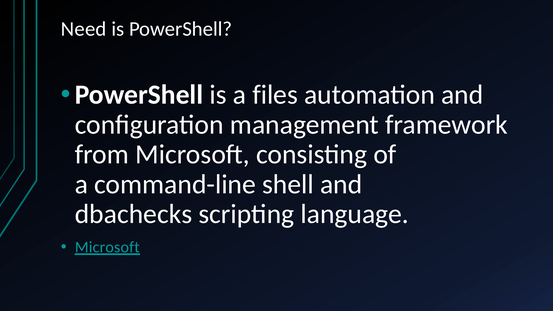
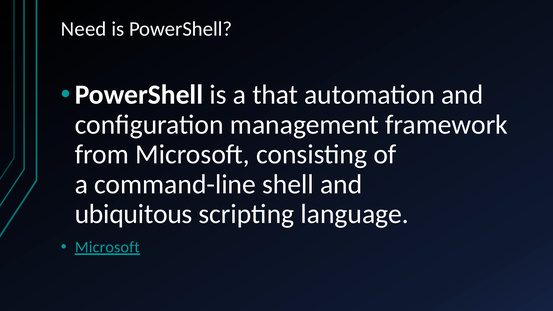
files: files -> that (275, 95)
dbachecks: dbachecks -> ubiquitous (134, 214)
